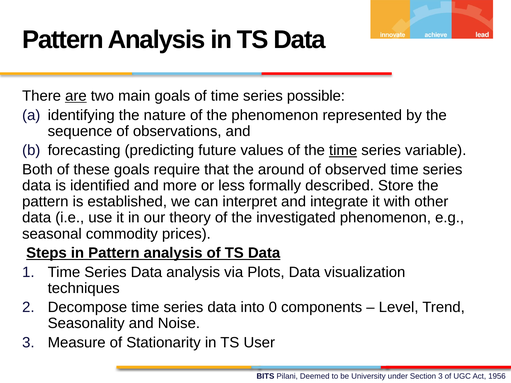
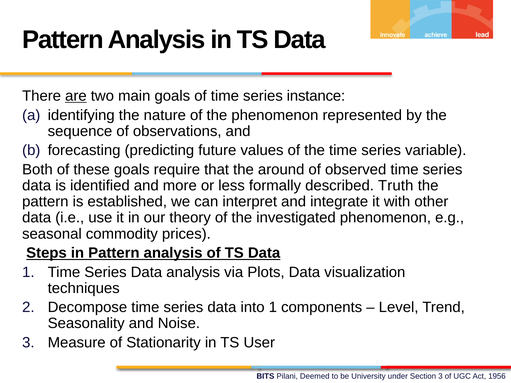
possible: possible -> instance (316, 96)
time underline: present -> none (343, 150)
Store: Store -> Truth (396, 186)
into 0: 0 -> 1 (273, 308)
